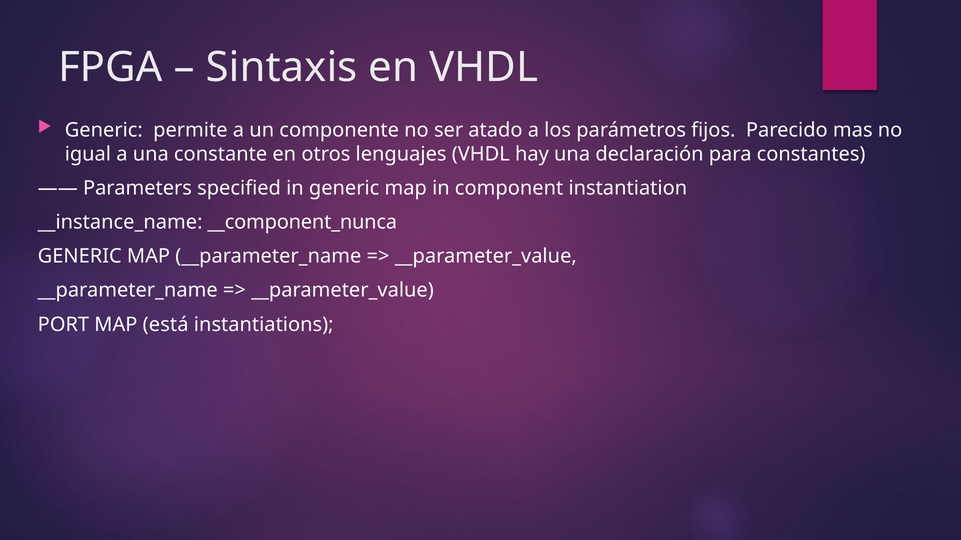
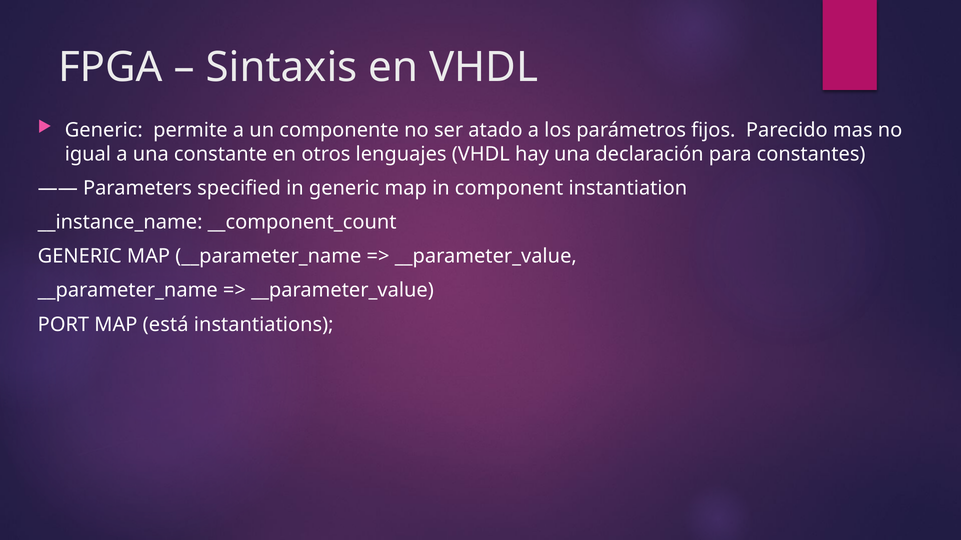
__component_nunca: __component_nunca -> __component_count (302, 222)
